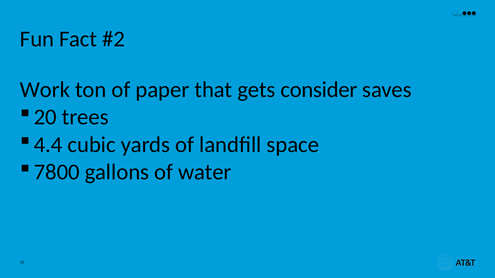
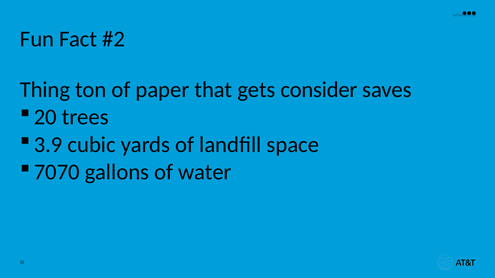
Work: Work -> Thing (45, 90)
4.4: 4.4 -> 3.9 (48, 145)
7800: 7800 -> 7070 (57, 172)
